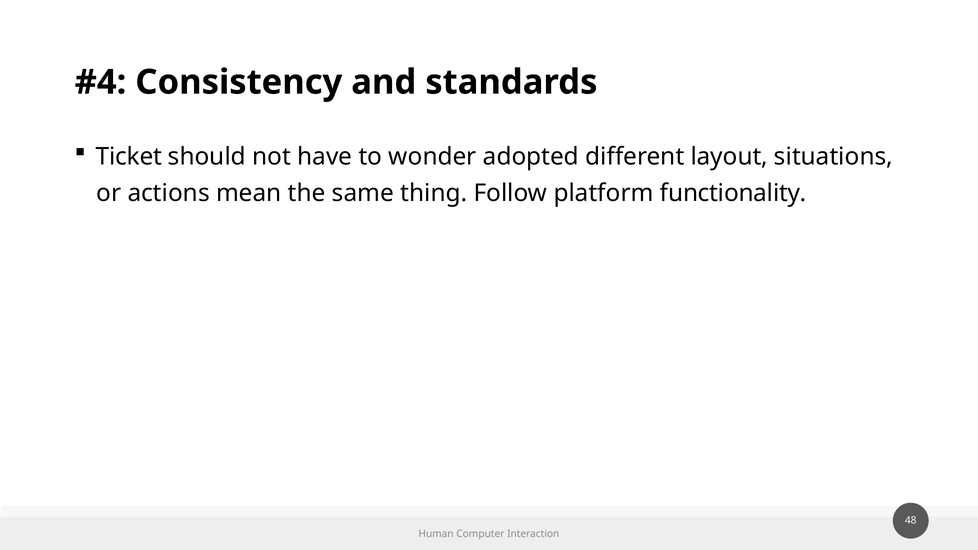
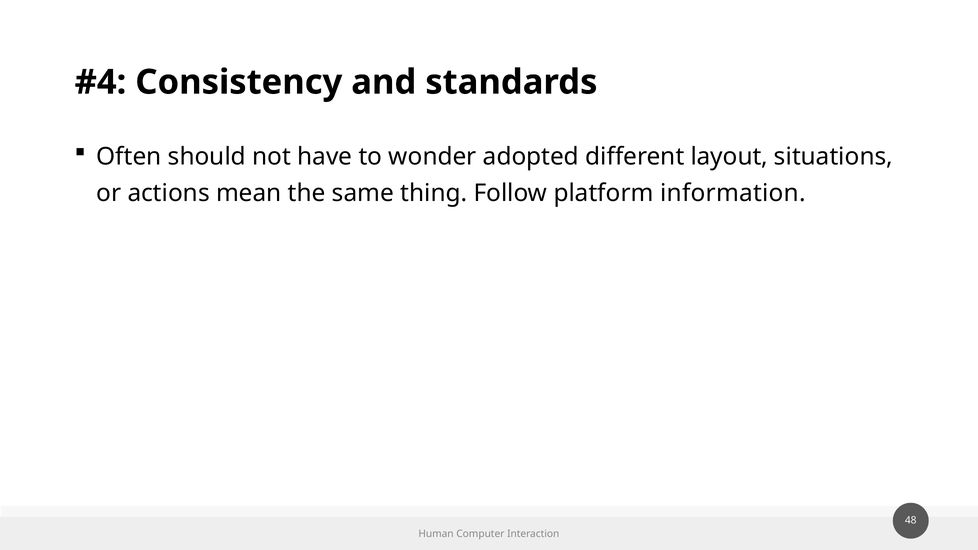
Ticket: Ticket -> Often (129, 157)
functionality: functionality -> information (733, 193)
